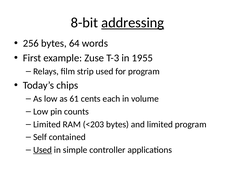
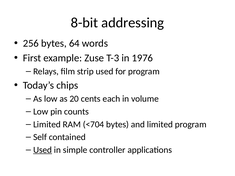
addressing underline: present -> none (133, 23)
1955: 1955 -> 1976 (142, 58)
61: 61 -> 20 (74, 99)
<203: <203 -> <704 (93, 125)
